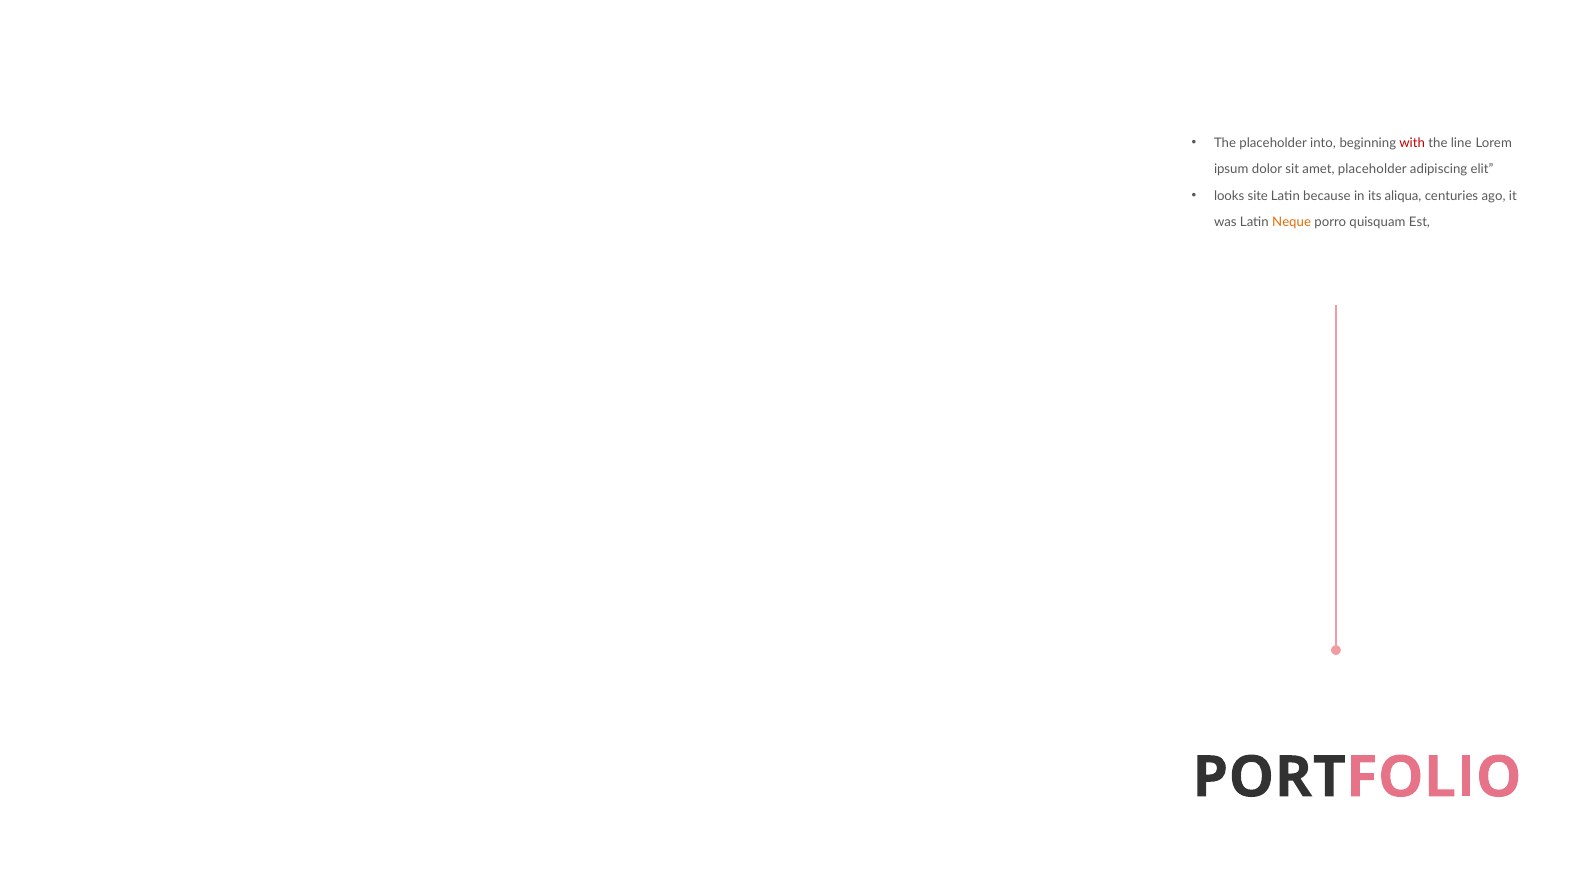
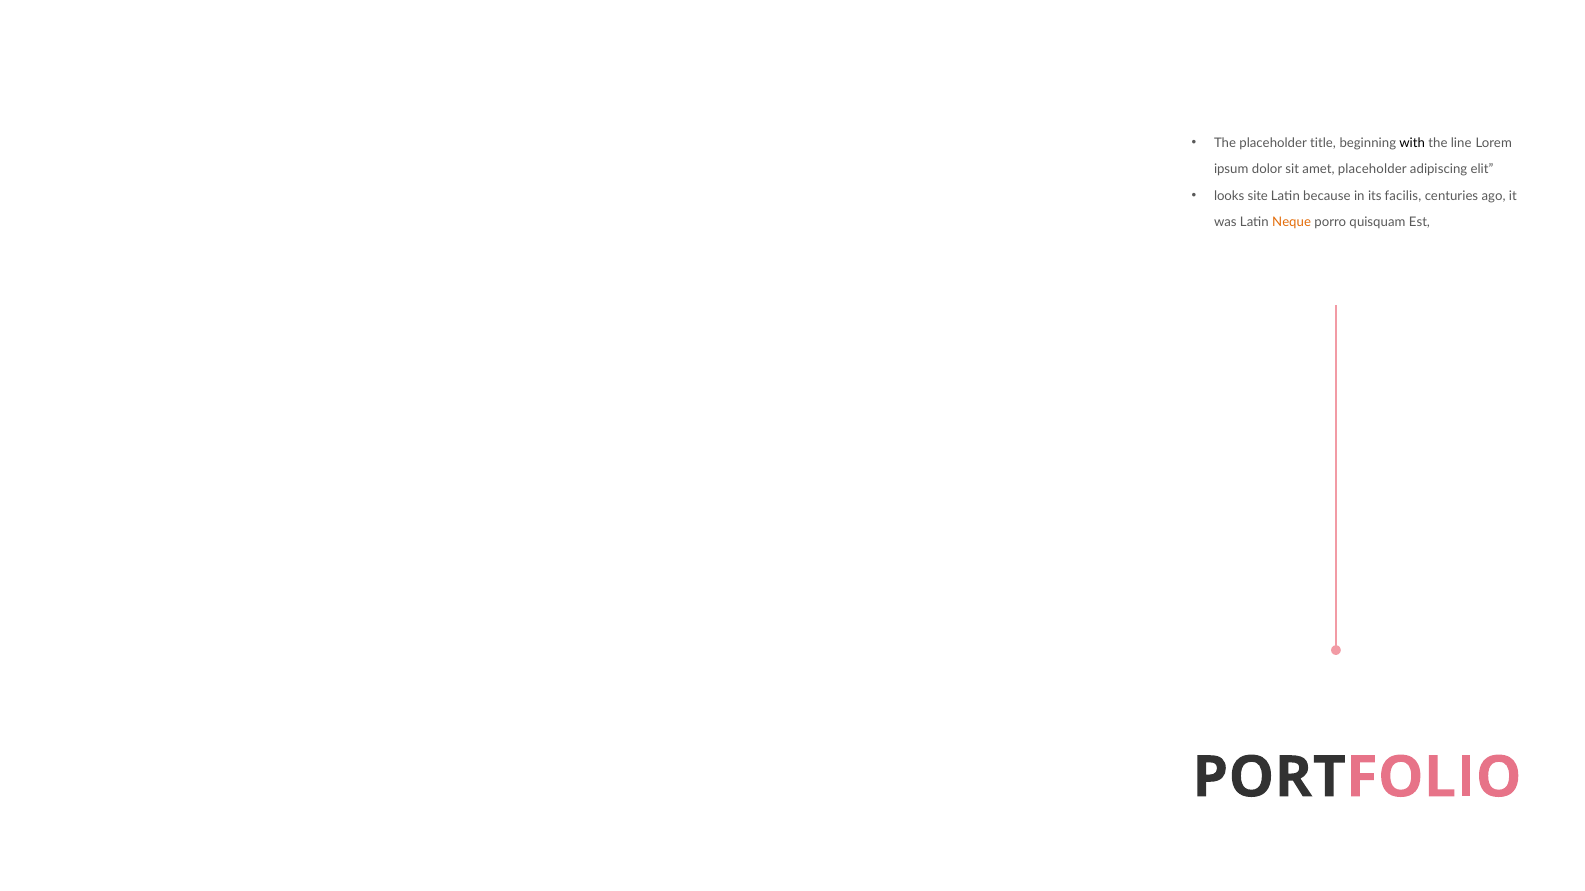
into: into -> title (1323, 143)
with colour: red -> black (1412, 143)
aliqua: aliqua -> facilis (1403, 196)
